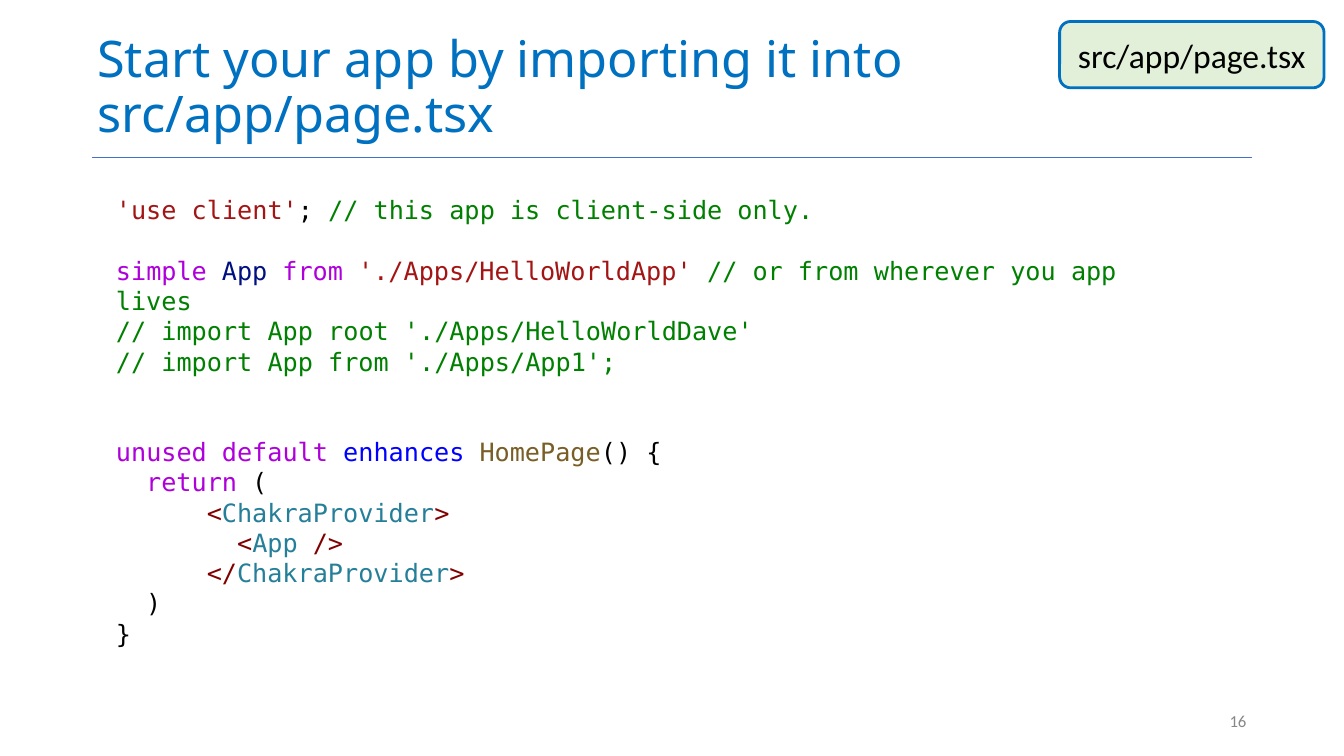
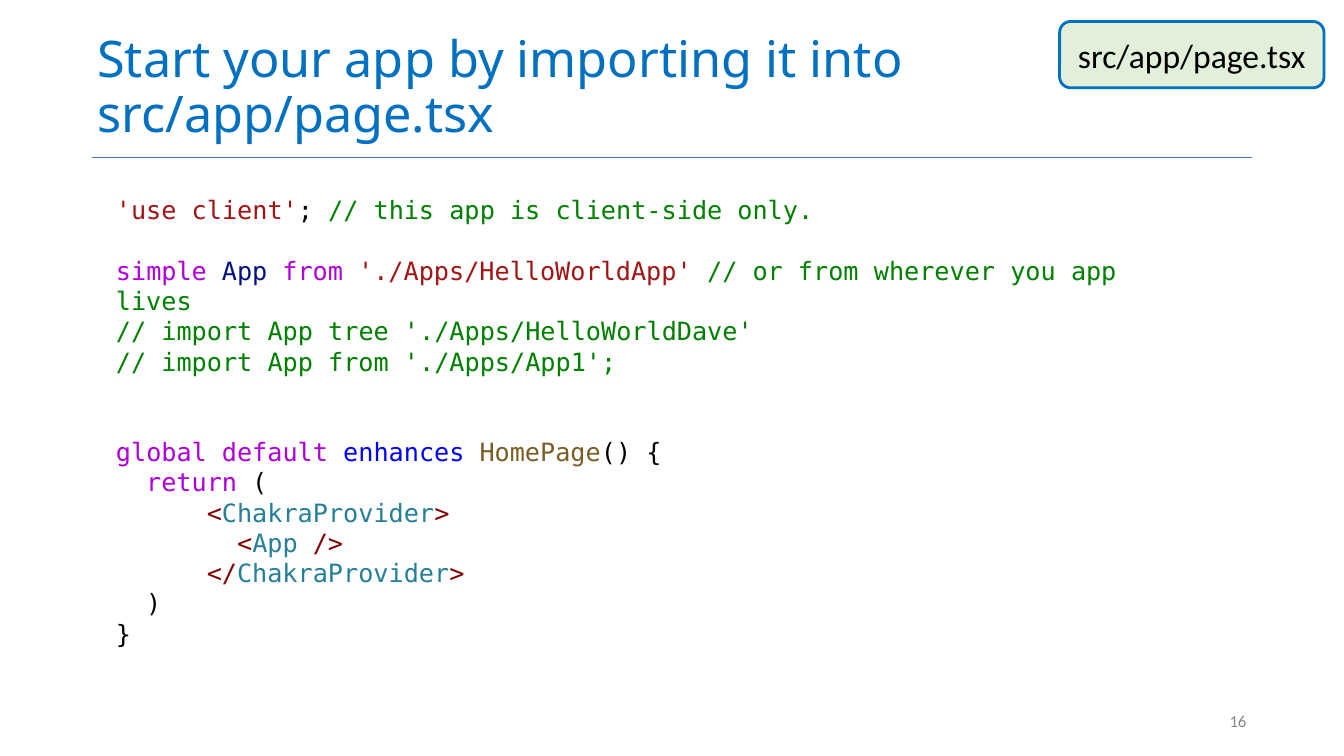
root: root -> tree (359, 332)
unused: unused -> global (161, 453)
